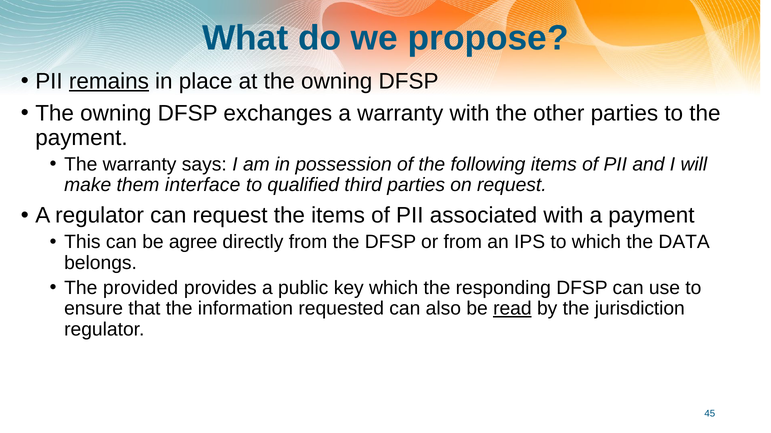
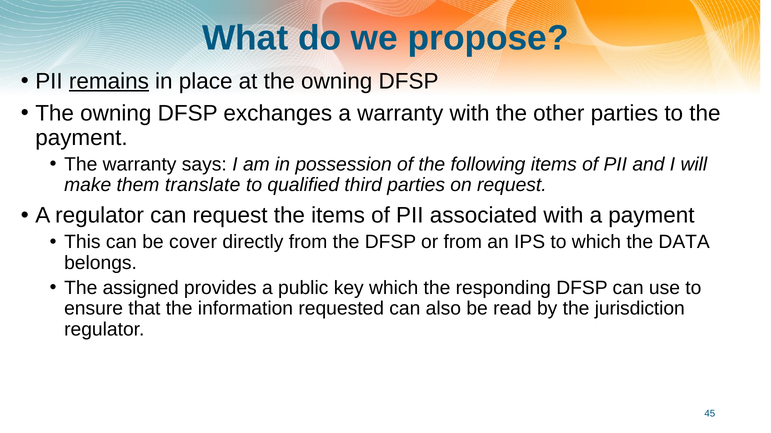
interface: interface -> translate (203, 185)
agree: agree -> cover (193, 242)
provided: provided -> assigned (141, 288)
read underline: present -> none (512, 309)
